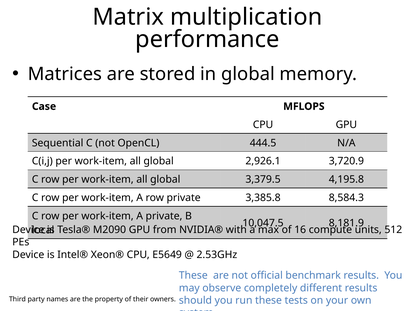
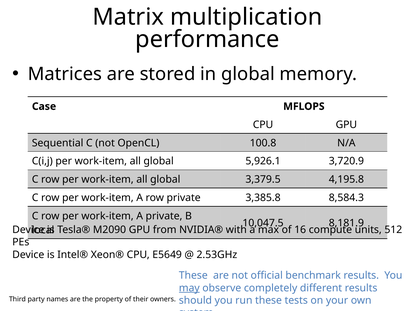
444.5: 444.5 -> 100.8 (263, 143)
2,926.1: 2,926.1 -> 5,926.1 (263, 161)
may underline: none -> present (189, 288)
